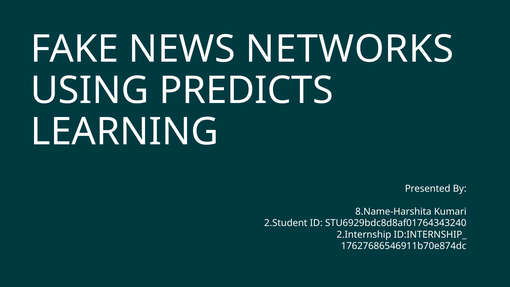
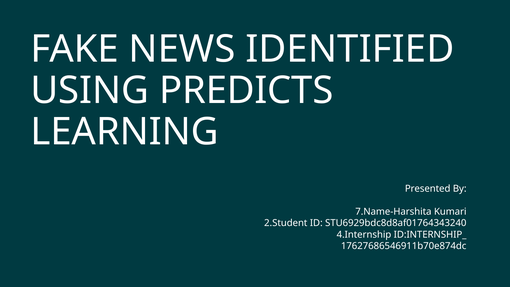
NETWORKS: NETWORKS -> IDENTIFIED (350, 49)
8.Name-Harshita: 8.Name-Harshita -> 7.Name-Harshita (393, 212)
2.Internship: 2.Internship -> 4.Internship (364, 234)
